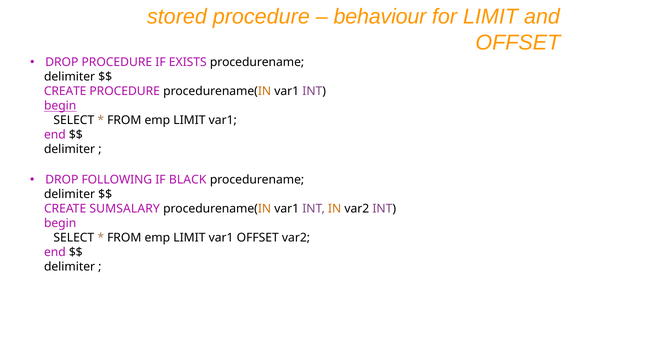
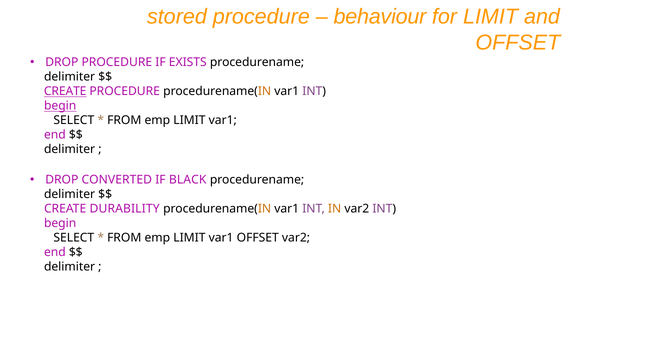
CREATE underline: none -> present (65, 92)
FOLLOWING: FOLLOWING -> CONVERTED (117, 180)
SUMSALARY: SUMSALARY -> DURABILITY (125, 209)
